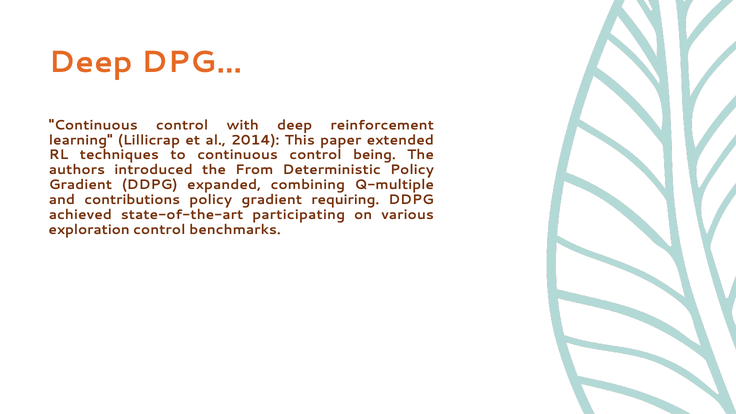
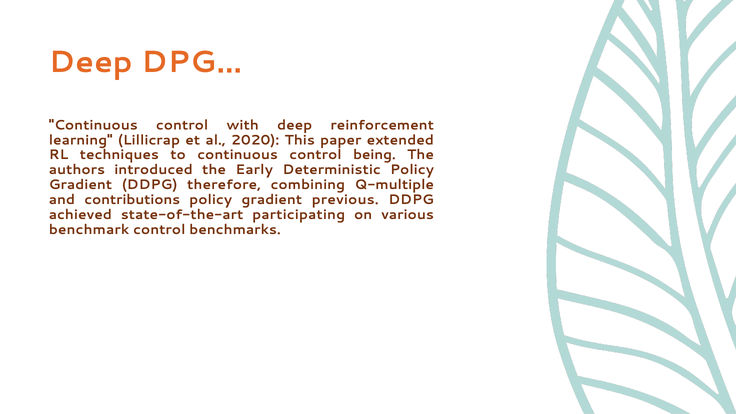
2014: 2014 -> 2020 (255, 140)
From: From -> Early (254, 170)
expanded: expanded -> therefore (224, 185)
requiring: requiring -> previous (345, 200)
exploration: exploration -> benchmark (89, 229)
